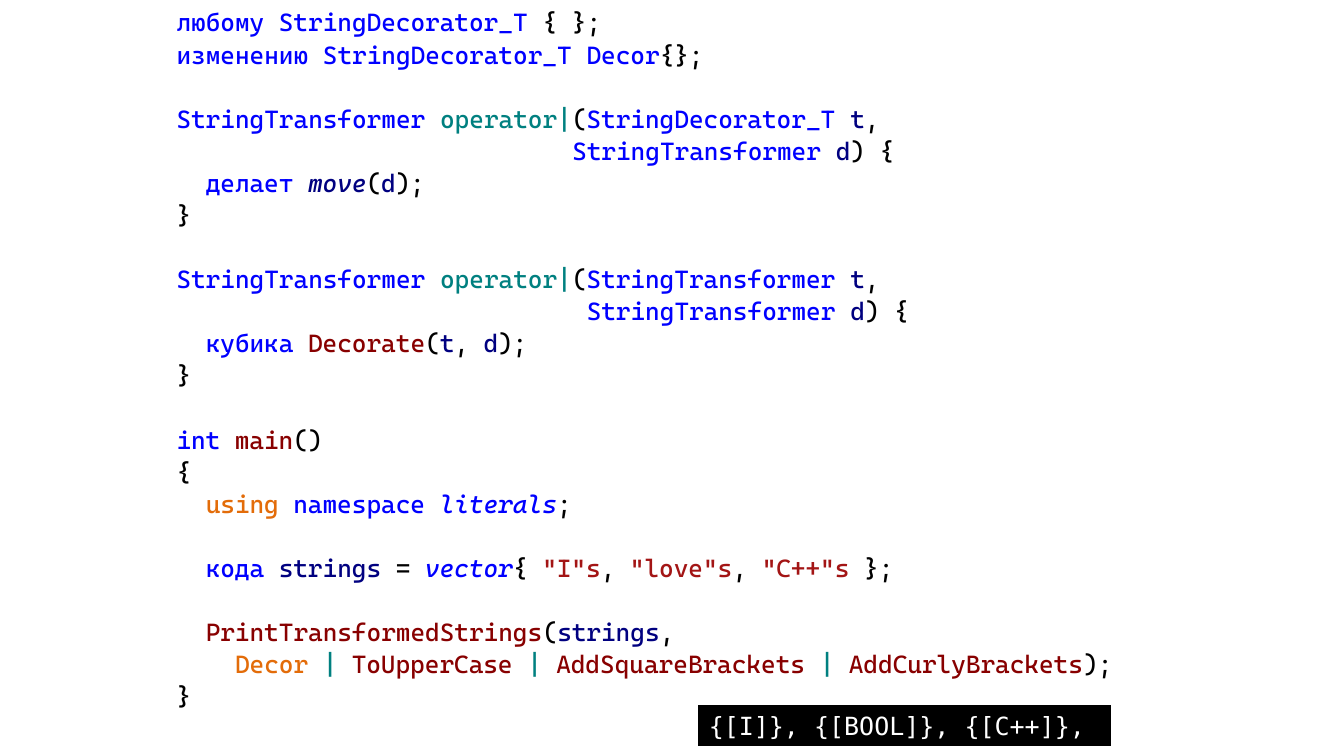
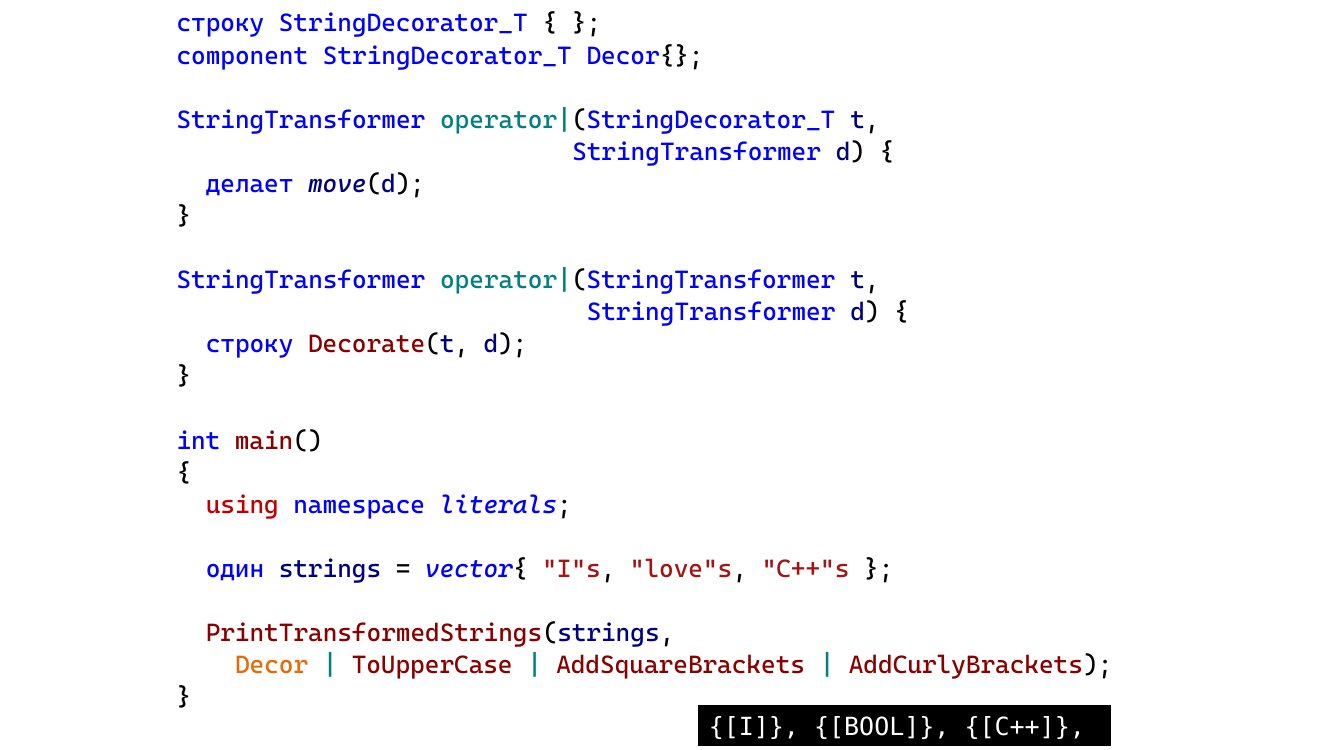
любому: любому -> строку (220, 24)
изменению: изменению -> component (242, 56)
кубика: кубика -> строку (250, 345)
using colour: orange -> red (242, 505)
кода: кода -> один (235, 569)
